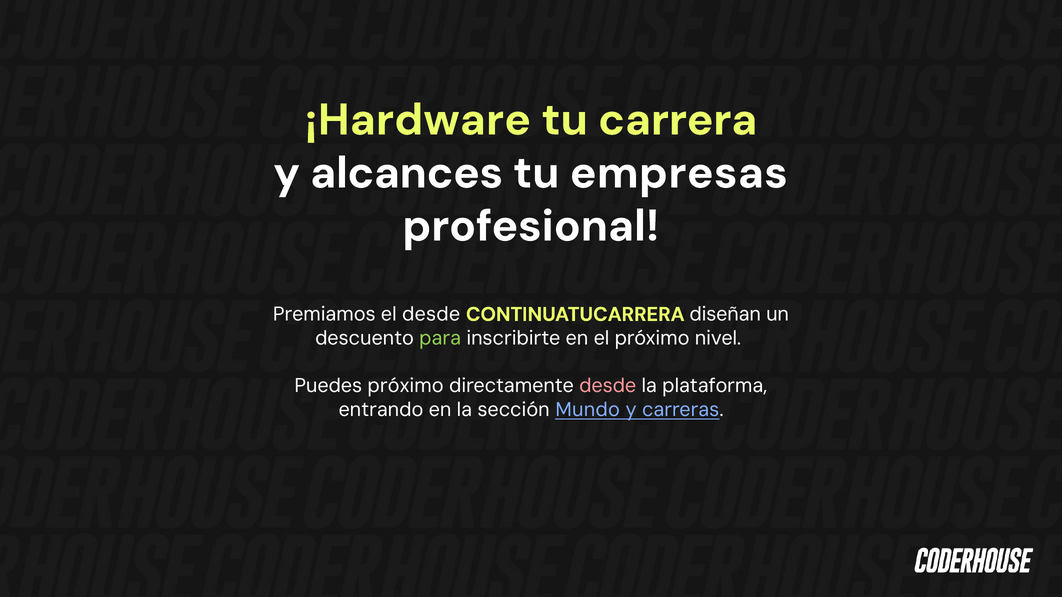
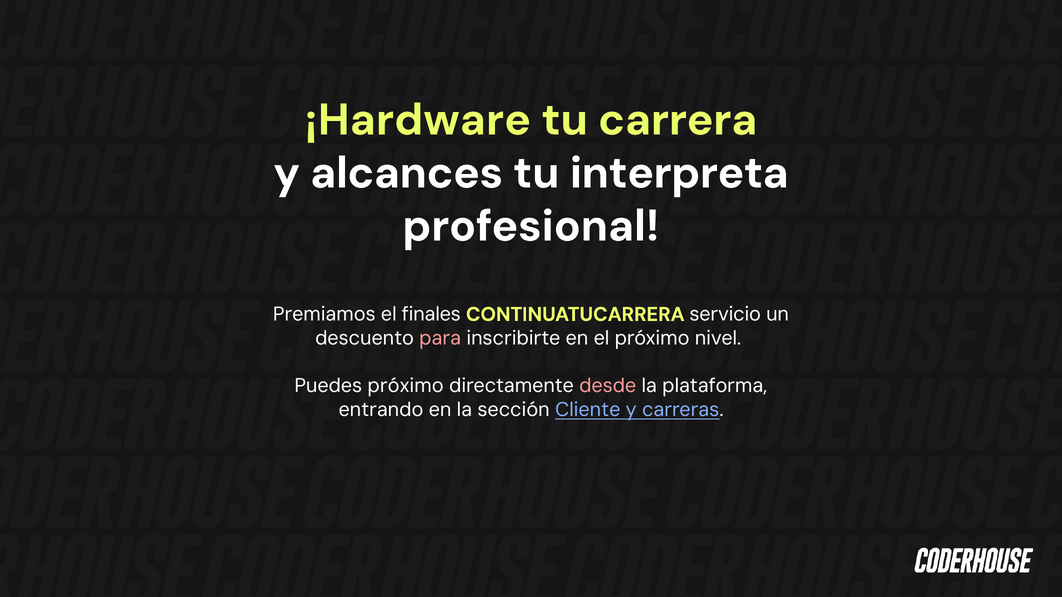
empresas: empresas -> interpreta (679, 173)
el desde: desde -> finales (431, 315)
diseñan: diseñan -> servicio (725, 315)
para colour: light green -> pink (440, 338)
Mundo: Mundo -> Cliente (588, 410)
